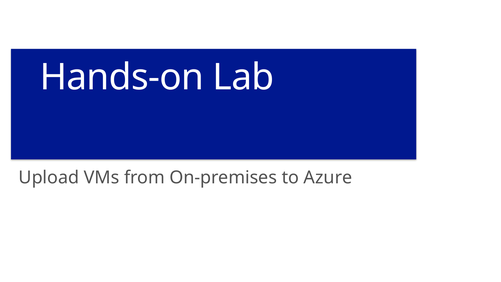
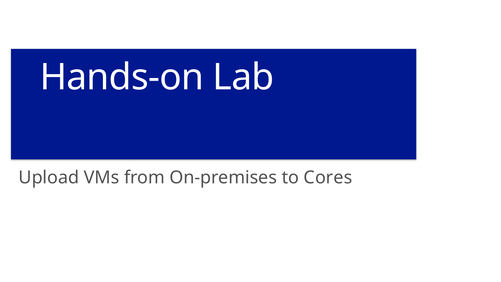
Azure: Azure -> Cores (328, 177)
